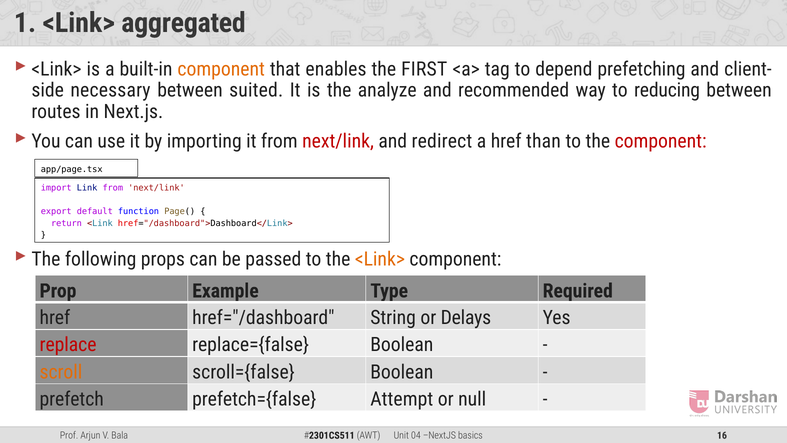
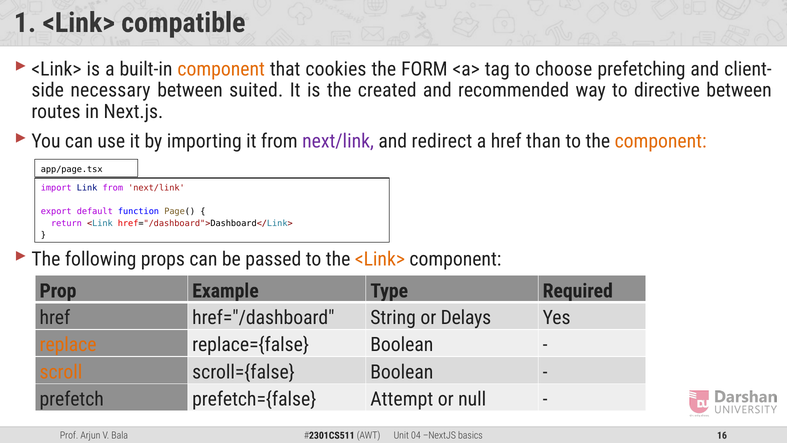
aggregated: aggregated -> compatible (183, 23)
enables: enables -> cookies (336, 69)
FIRST: FIRST -> FORM (424, 69)
depend: depend -> choose (564, 69)
analyze: analyze -> created (387, 90)
reducing: reducing -> directive (667, 90)
next/link colour: red -> purple (338, 141)
component colour: red -> orange (661, 141)
replace colour: red -> orange (68, 345)
